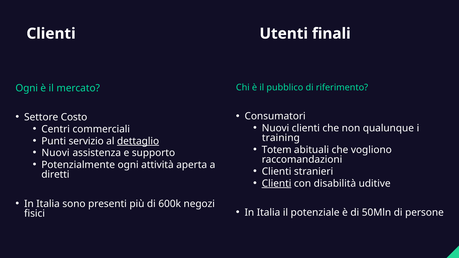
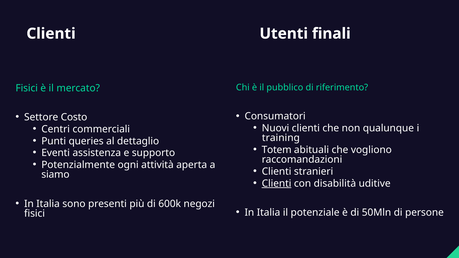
Ogni: Ogni -> Fisici (27, 88)
servizio: servizio -> queries (86, 141)
dettaglio underline: present -> none (138, 141)
Nuovi: Nuovi -> Eventi (56, 153)
diretti: diretti -> siamo (55, 175)
